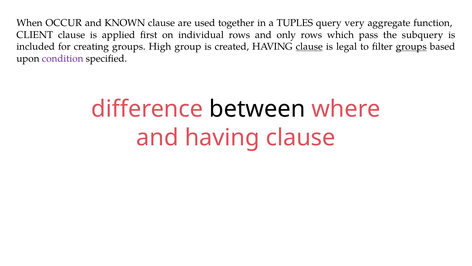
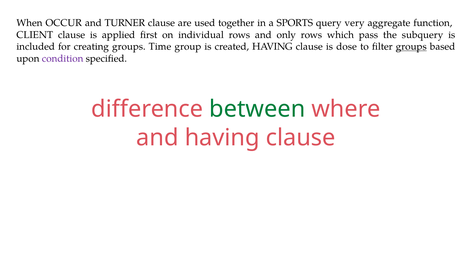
KNOWN: KNOWN -> TURNER (125, 23)
TUPLES: TUPLES -> SPORTS (295, 23)
High: High -> Time (160, 47)
clause underline: present -> none (309, 47)
legal: legal -> dose (347, 47)
between colour: black -> green (257, 109)
